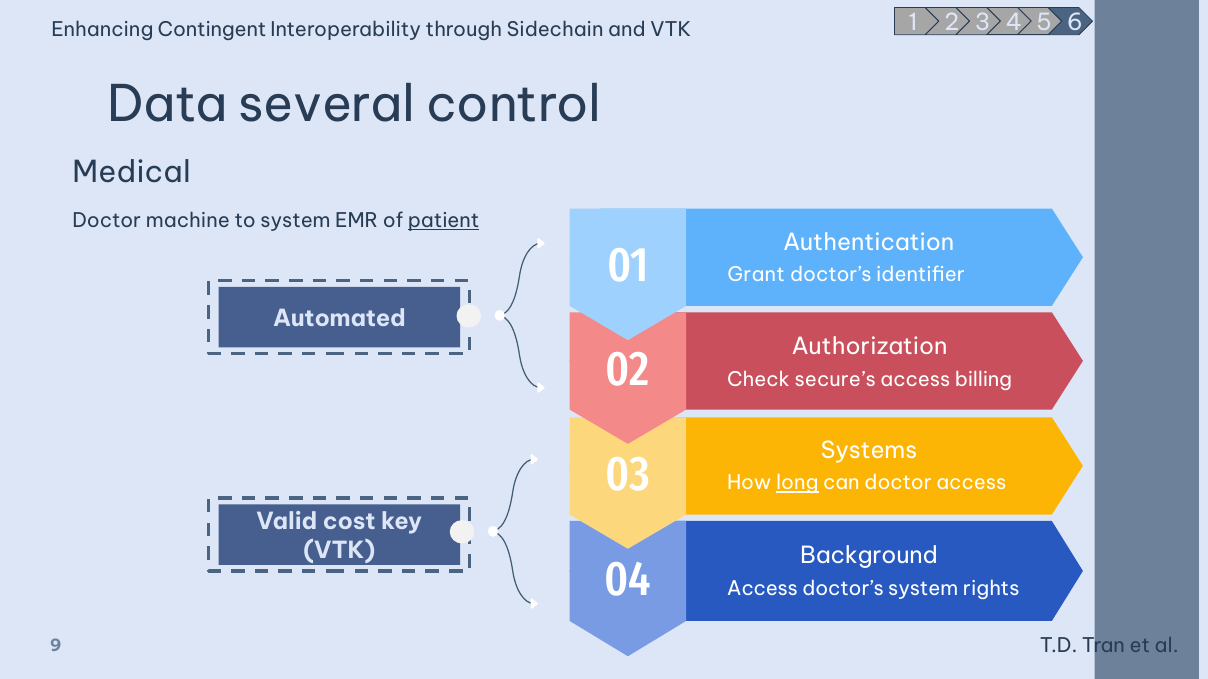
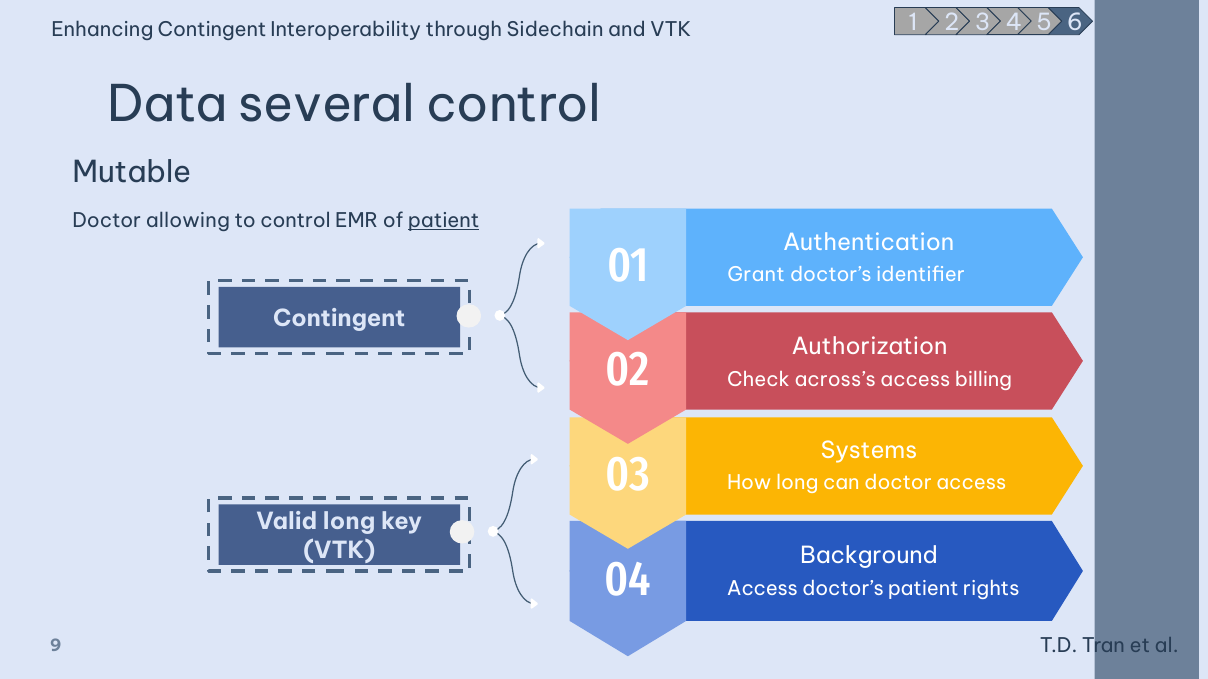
Medical: Medical -> Mutable (132, 173)
machine: machine -> allowing (188, 221)
to system: system -> control (296, 221)
Automated: Automated -> Contingent (339, 319)
secure’s: secure’s -> across’s (835, 380)
long underline: present -> none (797, 484)
Valid cost: cost -> long (349, 523)
doctor’s system: system -> patient (923, 589)
